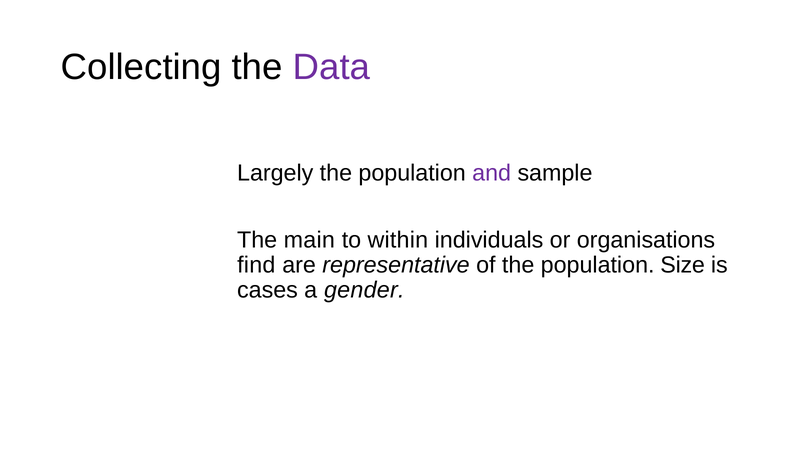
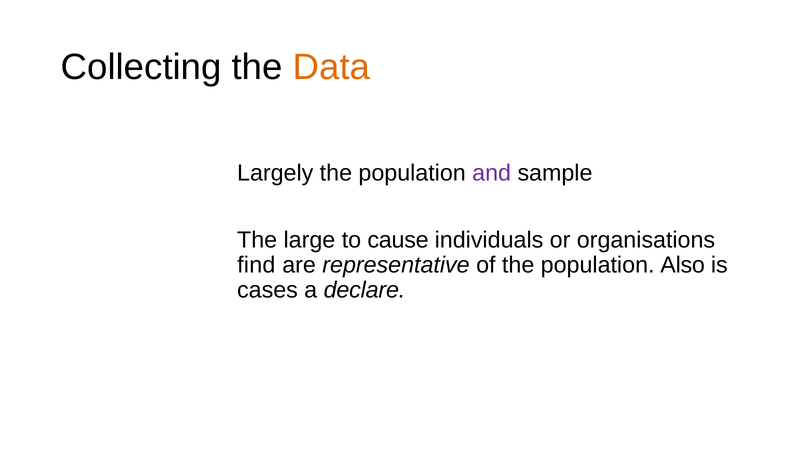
Data colour: purple -> orange (331, 67)
main: main -> large (309, 240)
within: within -> cause (398, 240)
Size: Size -> Also (683, 265)
gender: gender -> declare (364, 290)
